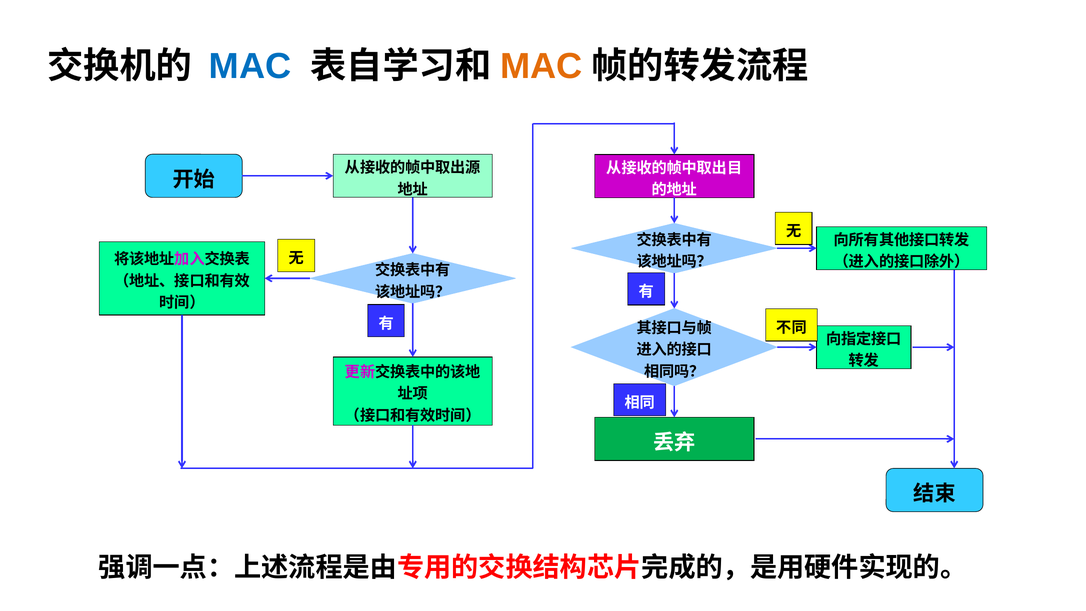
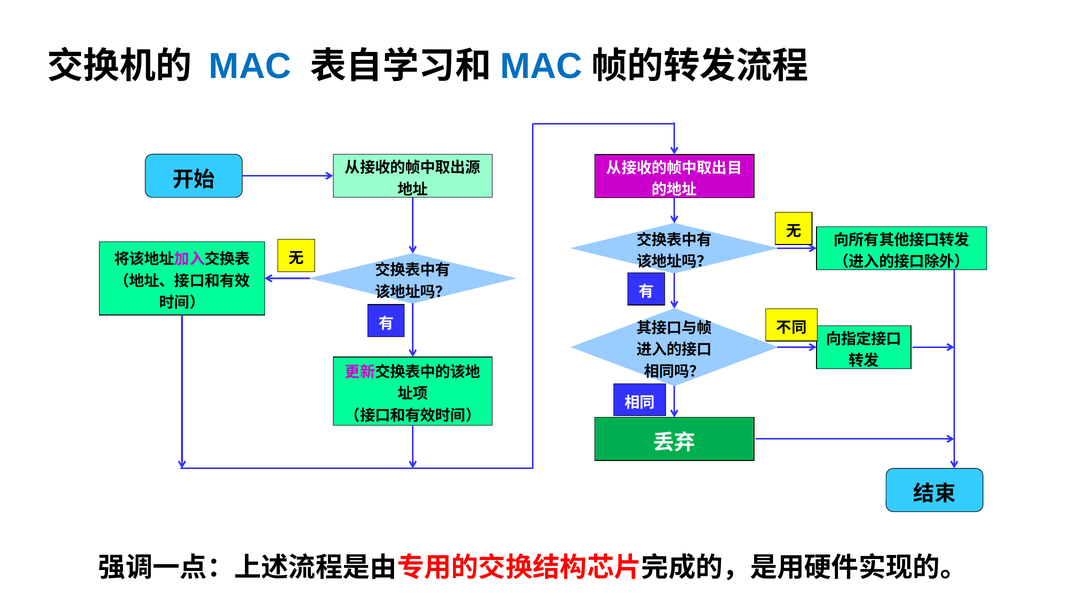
MAC colour: orange -> blue (541, 66)
